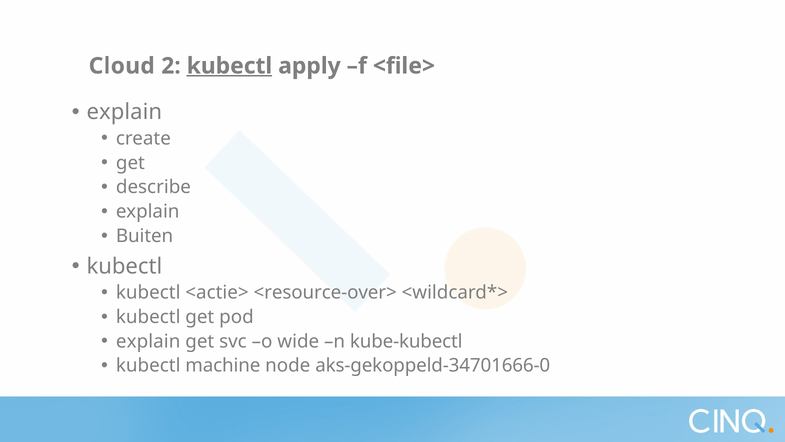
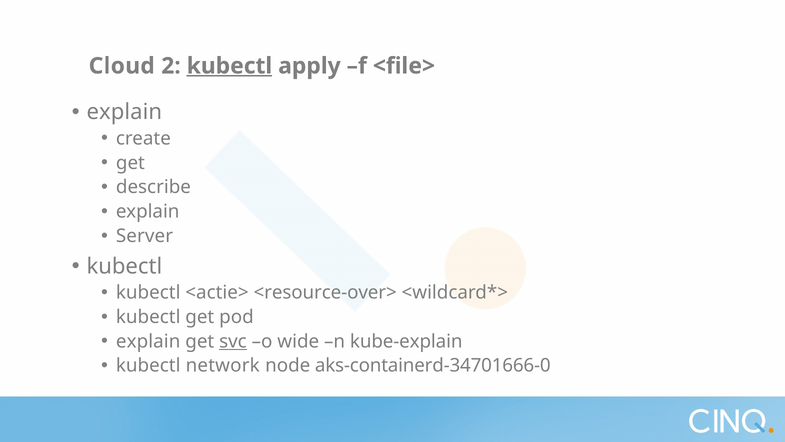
Buiten: Buiten -> Server (144, 236)
svc underline: none -> present (233, 341)
kube-kubectl: kube-kubectl -> kube-explain (406, 341)
machine: machine -> network (223, 365)
aks-gekoppeld-34701666-0: aks-gekoppeld-34701666-0 -> aks-containerd-34701666-0 (433, 365)
